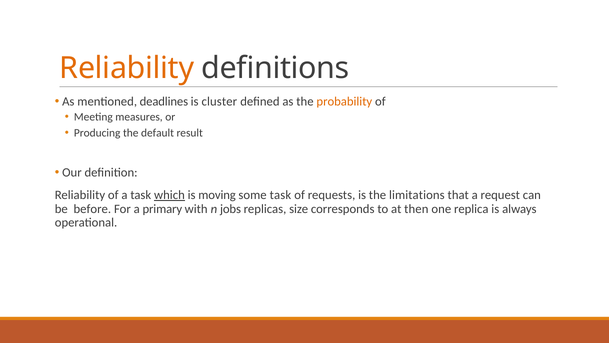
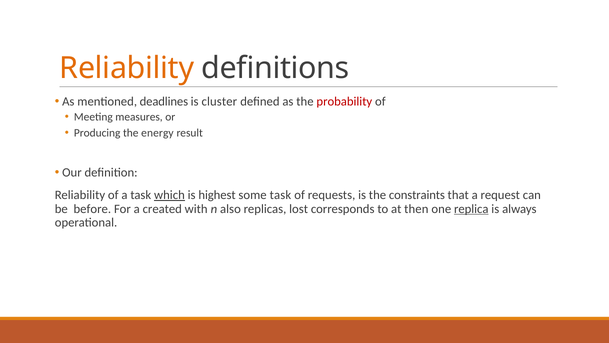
probability colour: orange -> red (344, 101)
default: default -> energy (157, 133)
moving: moving -> highest (217, 195)
limitations: limitations -> constraints (417, 195)
primary: primary -> created (162, 209)
jobs: jobs -> also (230, 209)
size: size -> lost (299, 209)
replica underline: none -> present (471, 209)
